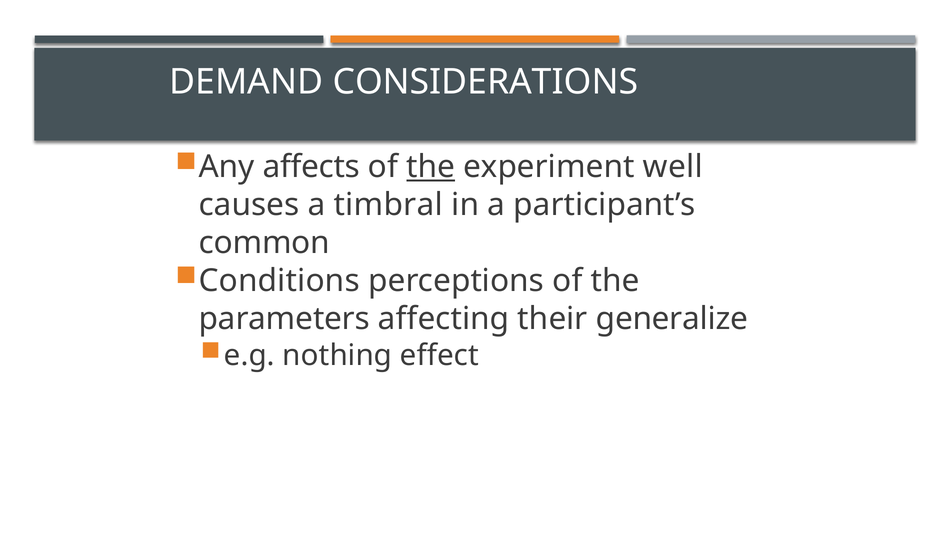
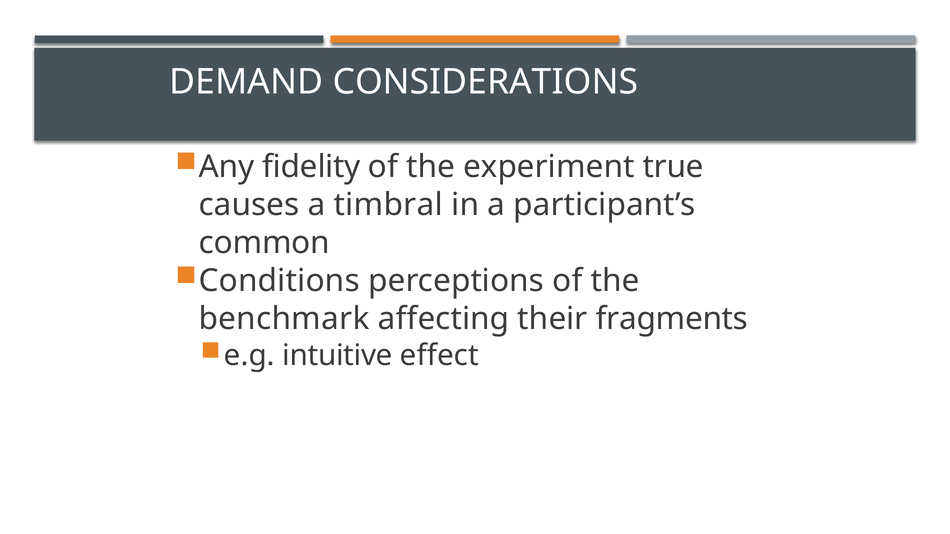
affects: affects -> fidelity (311, 167)
the underline: present -> none (431, 167)
well: well -> true (673, 167)
parameters: parameters -> benchmark (284, 319)
generalize: generalize -> fragments (672, 319)
nothing: nothing -> intuitive (337, 356)
